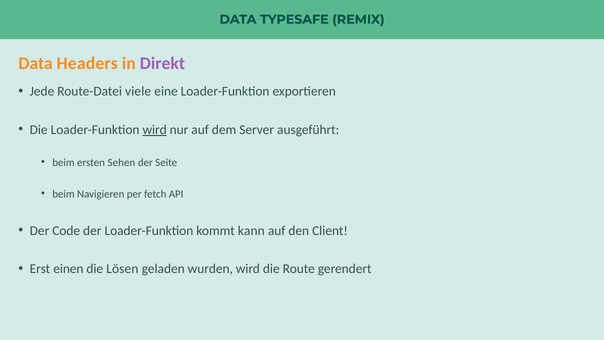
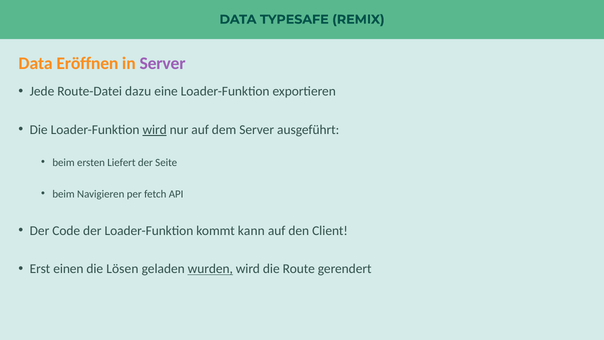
Headers: Headers -> Eröffnen (87, 63)
in Direkt: Direkt -> Server (163, 63)
viele: viele -> dazu (138, 91)
Sehen: Sehen -> Liefert (121, 162)
wurden underline: none -> present (210, 269)
